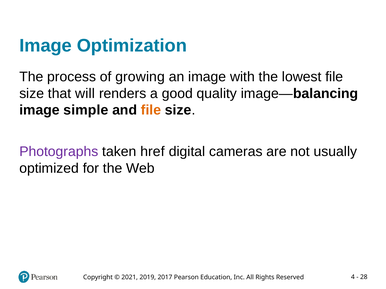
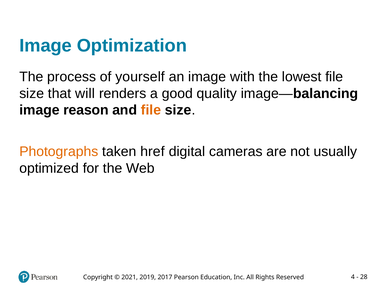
growing: growing -> yourself (140, 77)
simple: simple -> reason (86, 110)
Photographs colour: purple -> orange (59, 152)
